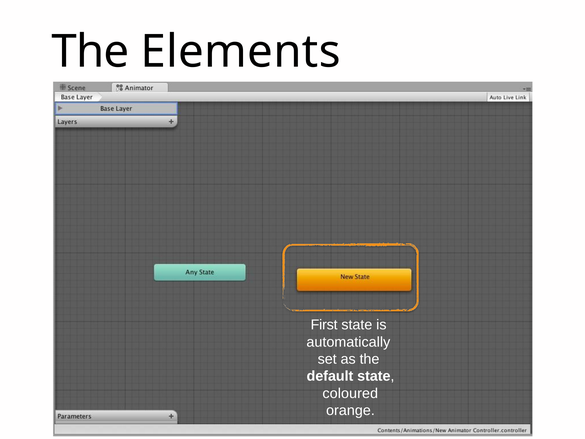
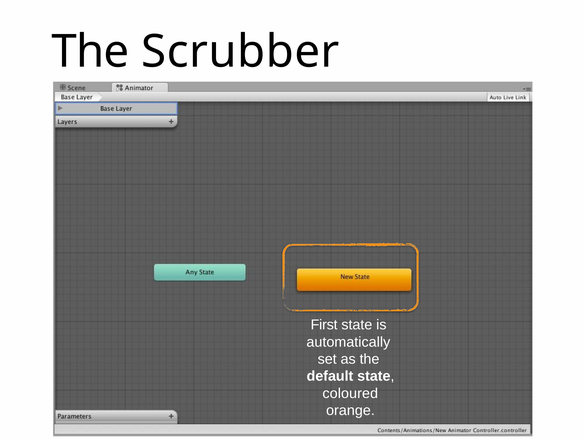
Elements: Elements -> Scrubber (240, 52)
